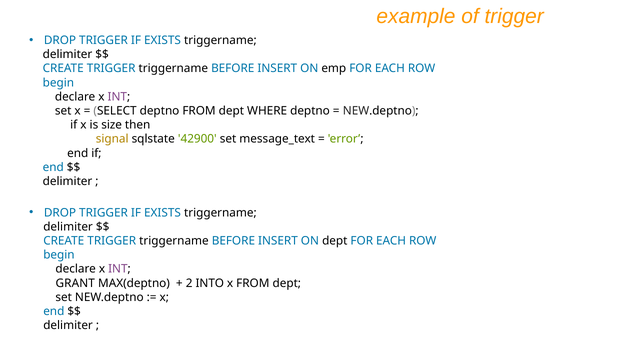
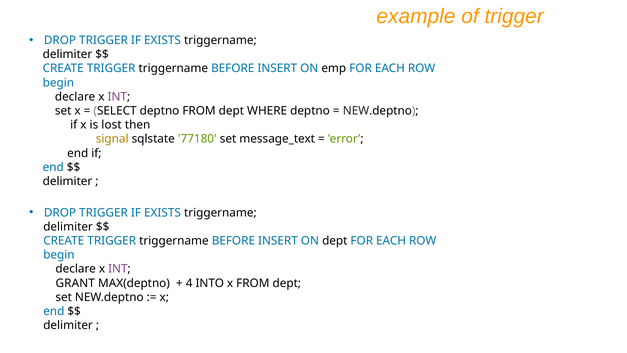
size: size -> lost (112, 125)
42900: 42900 -> 77180 (197, 139)
2: 2 -> 4 (189, 283)
